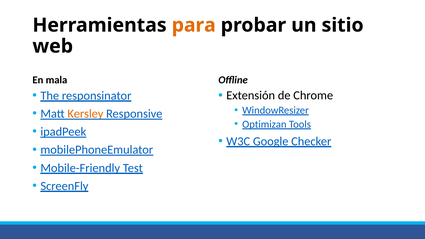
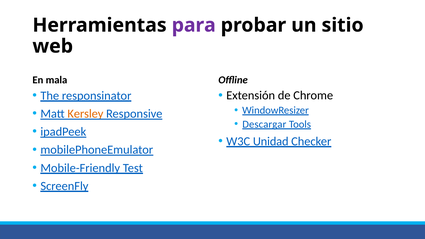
para colour: orange -> purple (194, 25)
Optimizan: Optimizan -> Descargar (264, 124)
Google: Google -> Unidad (271, 141)
